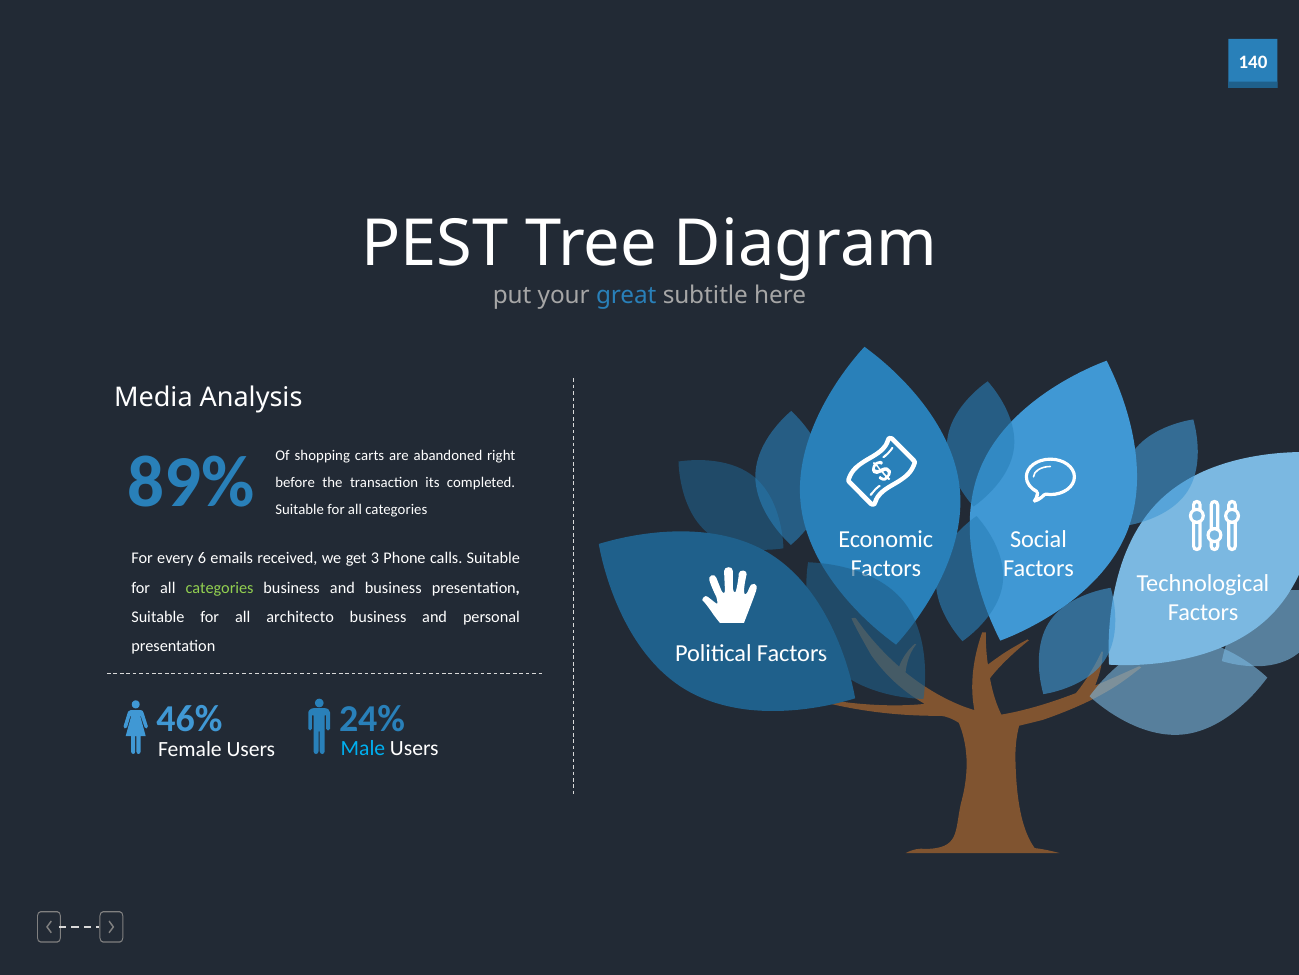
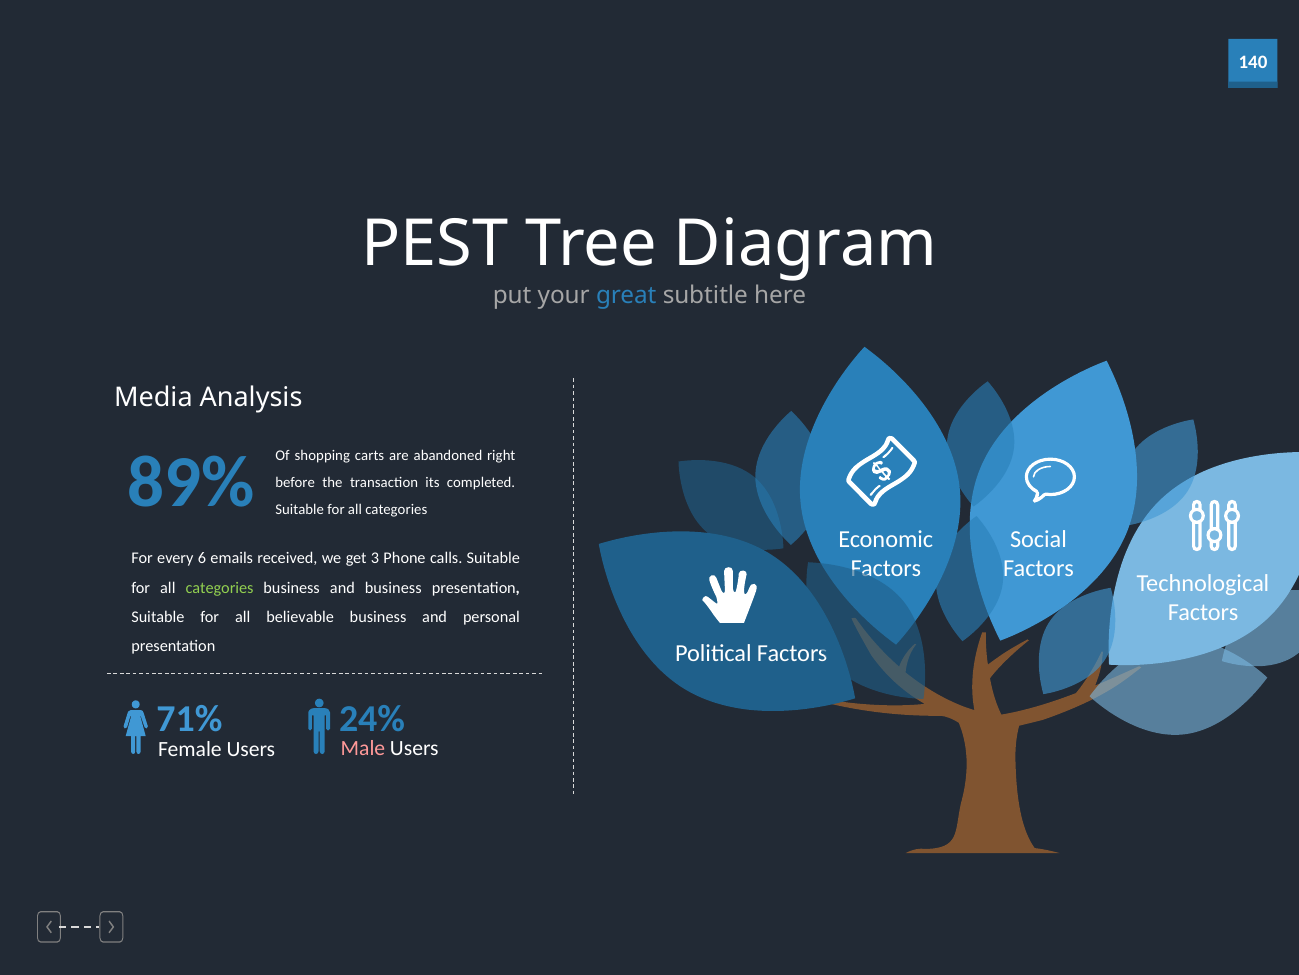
architecto: architecto -> believable (300, 617)
46%: 46% -> 71% (189, 719)
Male colour: light blue -> pink (363, 748)
